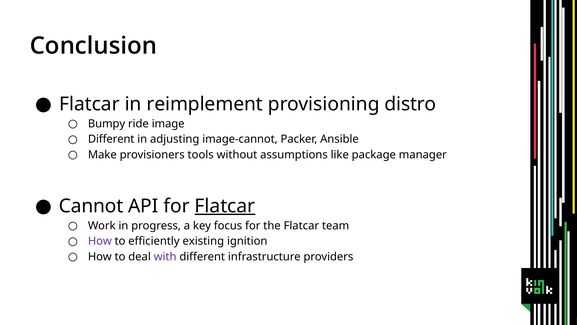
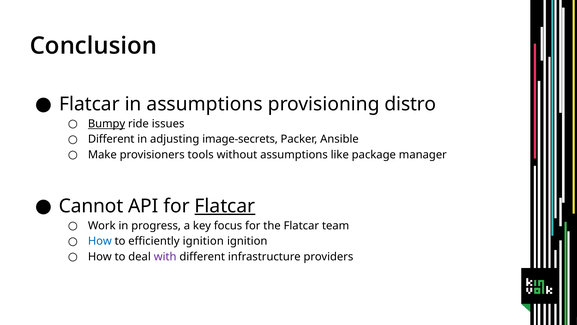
in reimplement: reimplement -> assumptions (205, 104)
Bumpy underline: none -> present (107, 124)
image: image -> issues (168, 124)
image-cannot: image-cannot -> image-secrets (240, 139)
How colour: purple -> blue (100, 241)
efficiently existing: existing -> ignition (203, 241)
